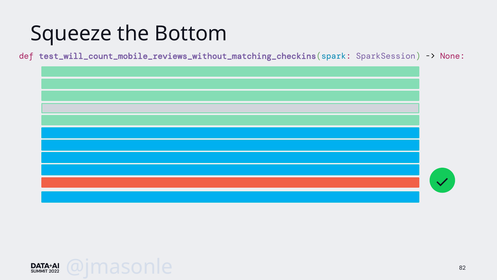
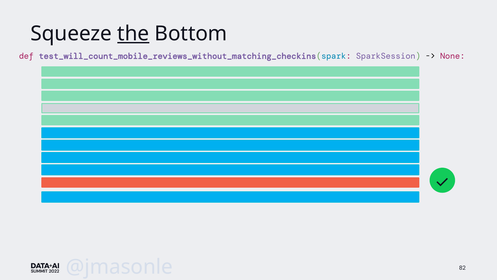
the underline: none -> present (133, 34)
